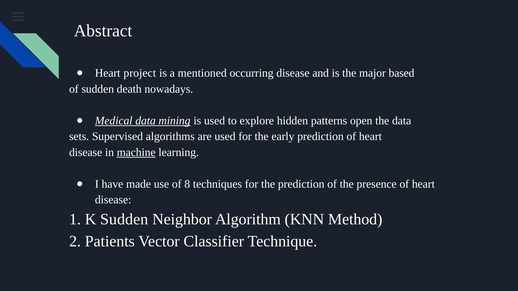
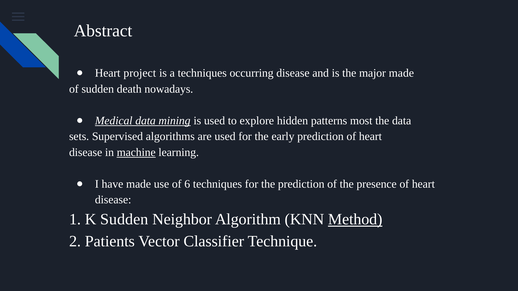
a mentioned: mentioned -> techniques (202, 73)
major based: based -> made (401, 73)
open: open -> most (361, 121)
8: 8 -> 6 (187, 184)
Method underline: none -> present (355, 220)
